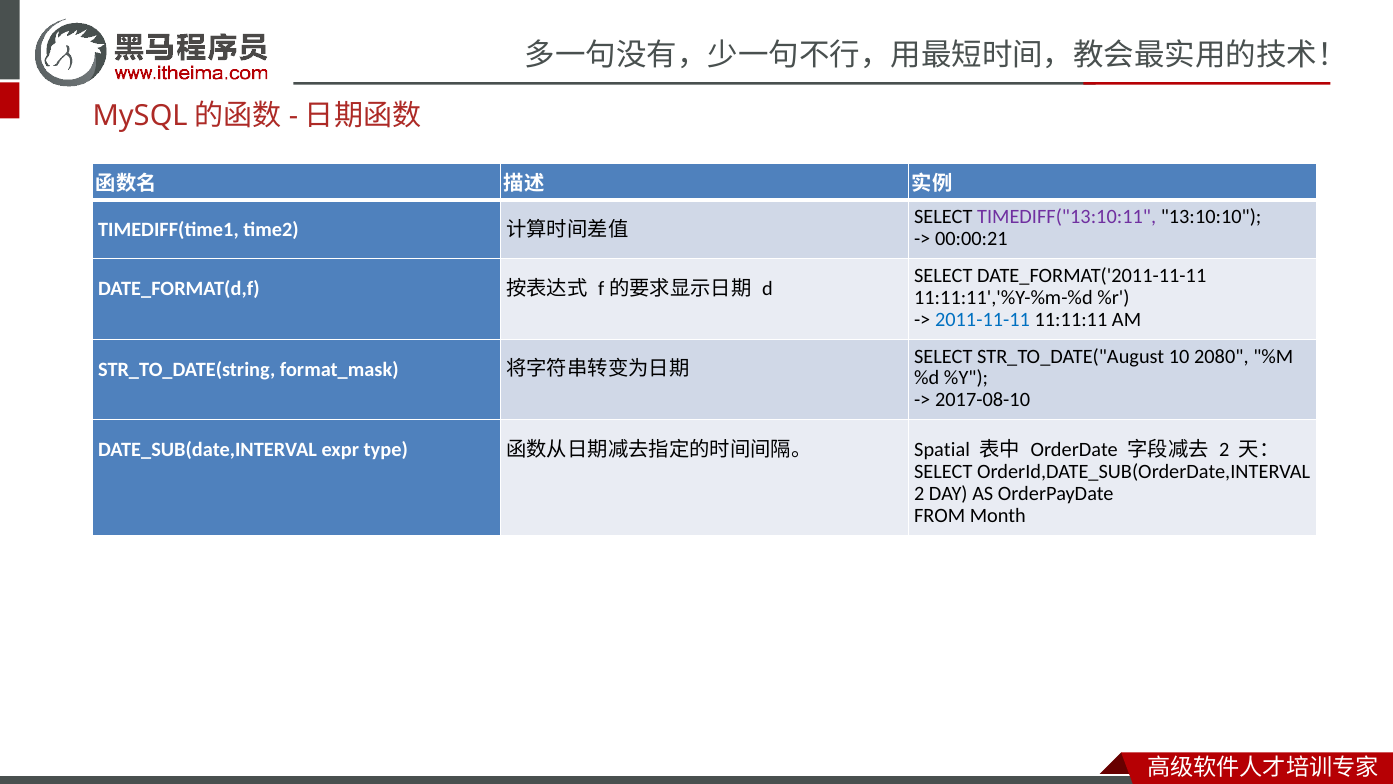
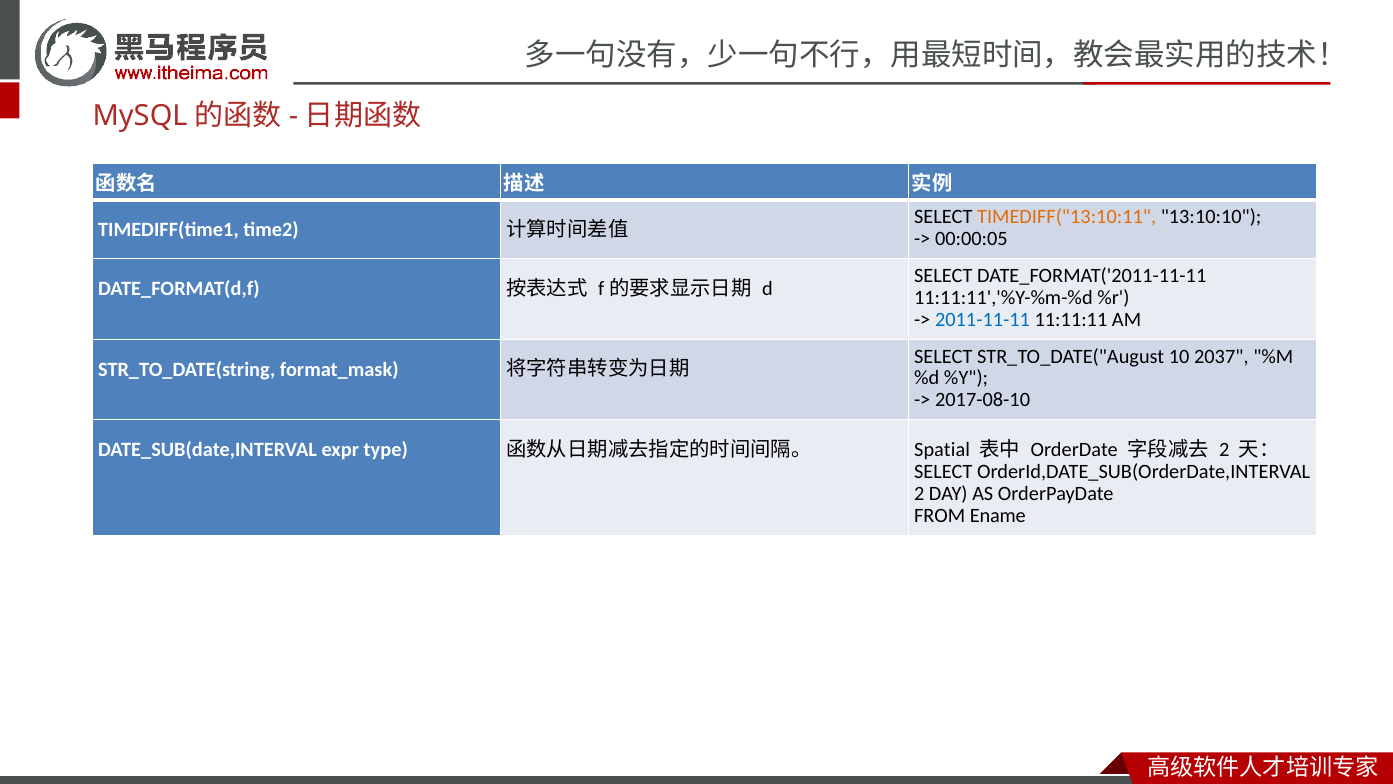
TIMEDIFF("13:10:11 colour: purple -> orange (1067, 217)
00:00:21: 00:00:21 -> 00:00:05 (971, 239)
2080: 2080 -> 2037 (1221, 356)
Month: Month -> Ename (998, 515)
